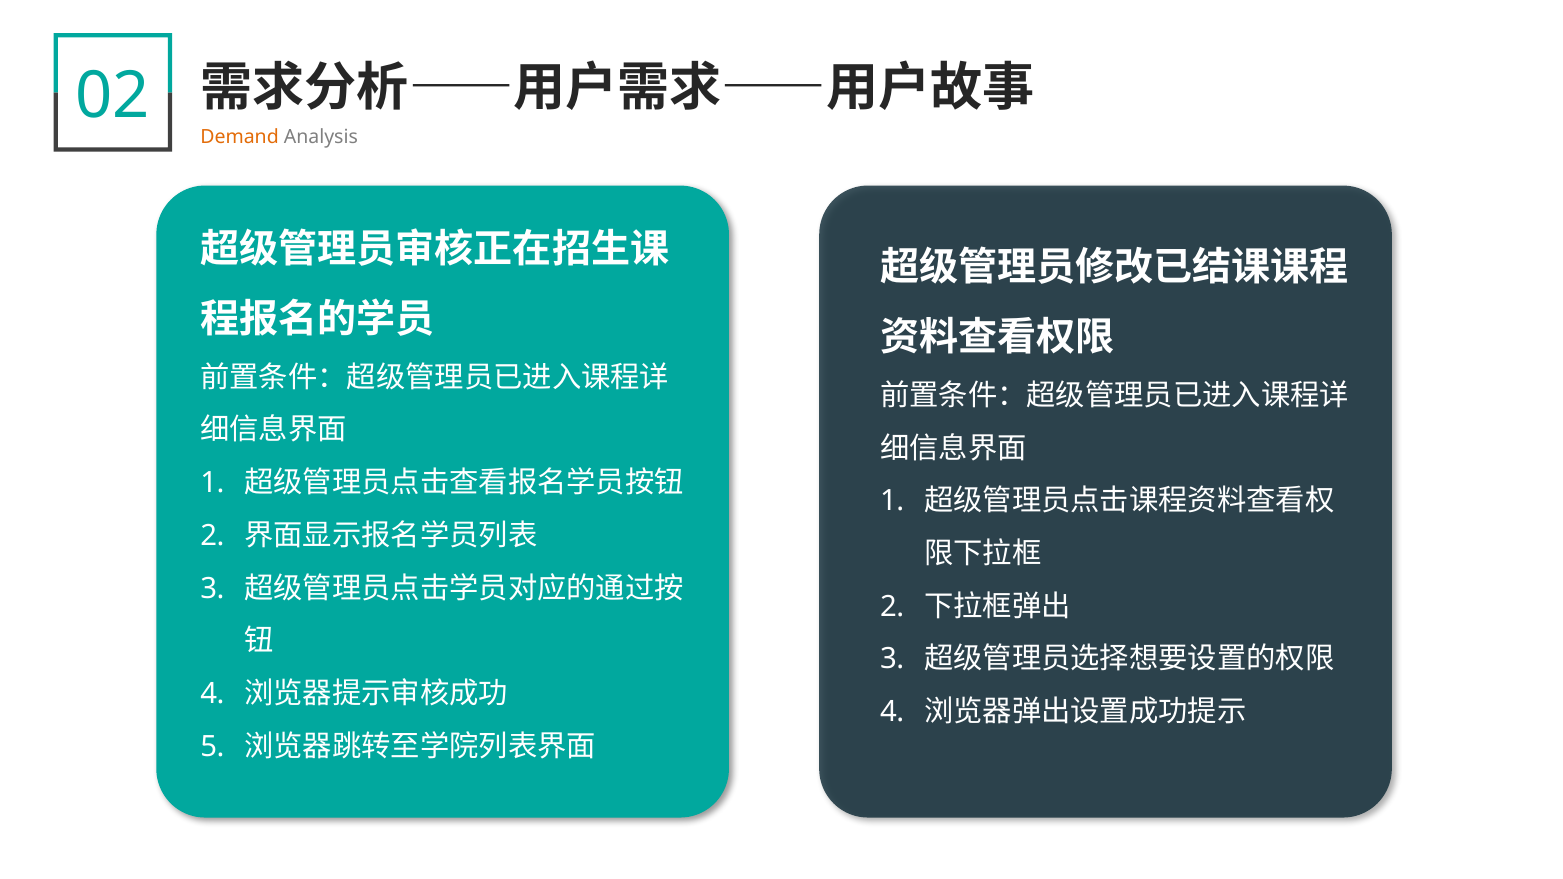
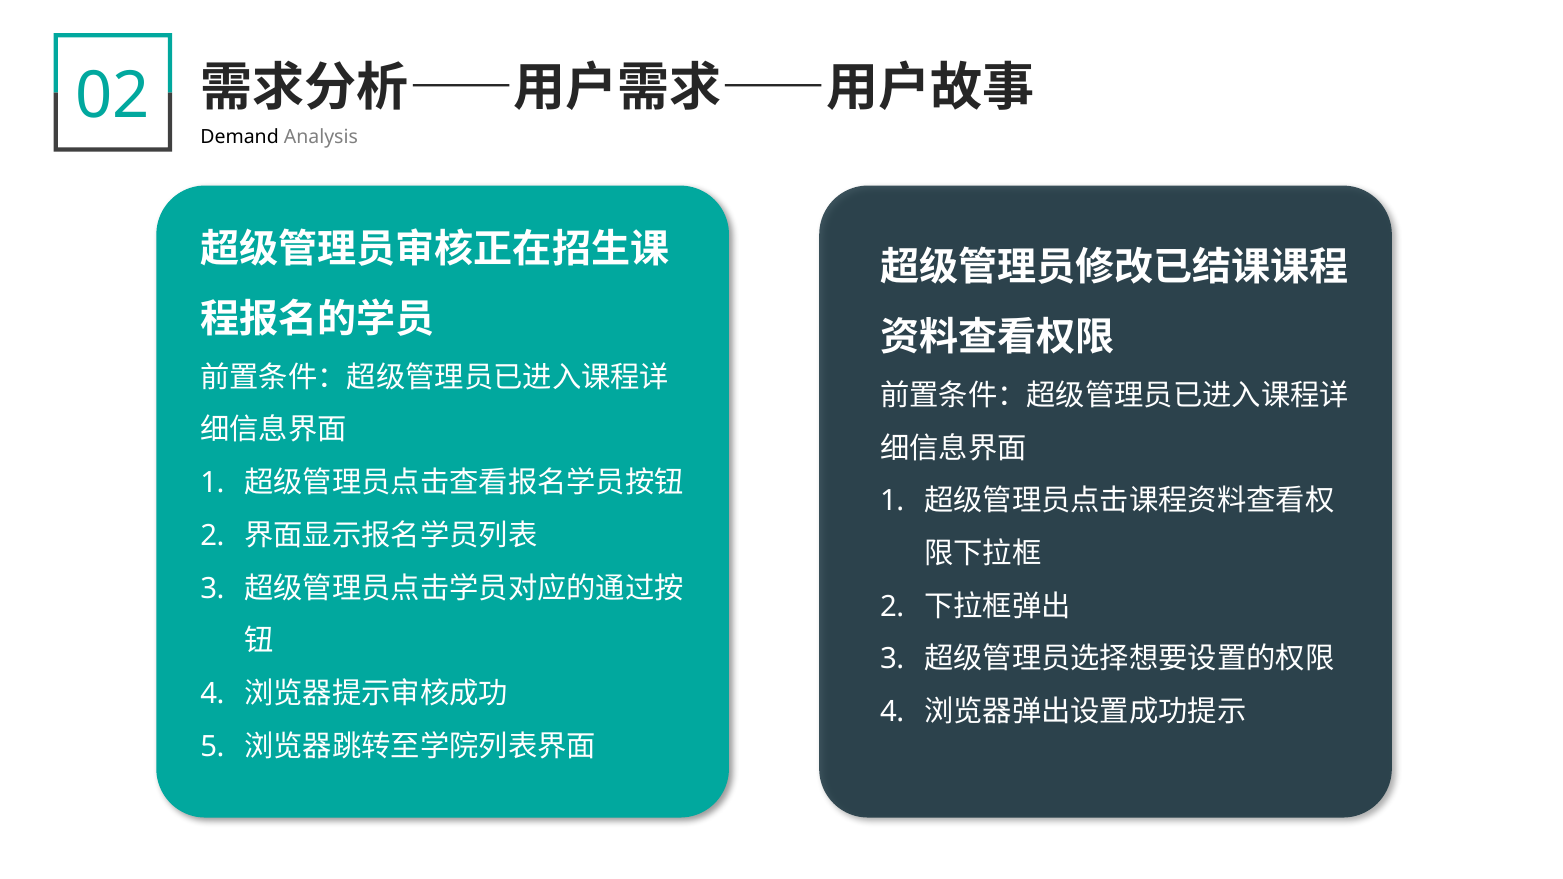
Demand colour: orange -> black (240, 137)
